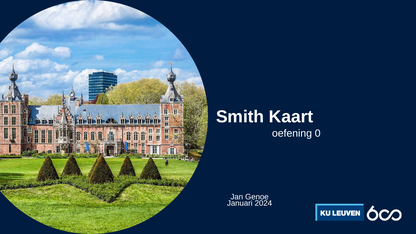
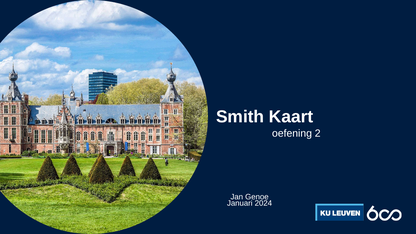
0: 0 -> 2 (318, 133)
